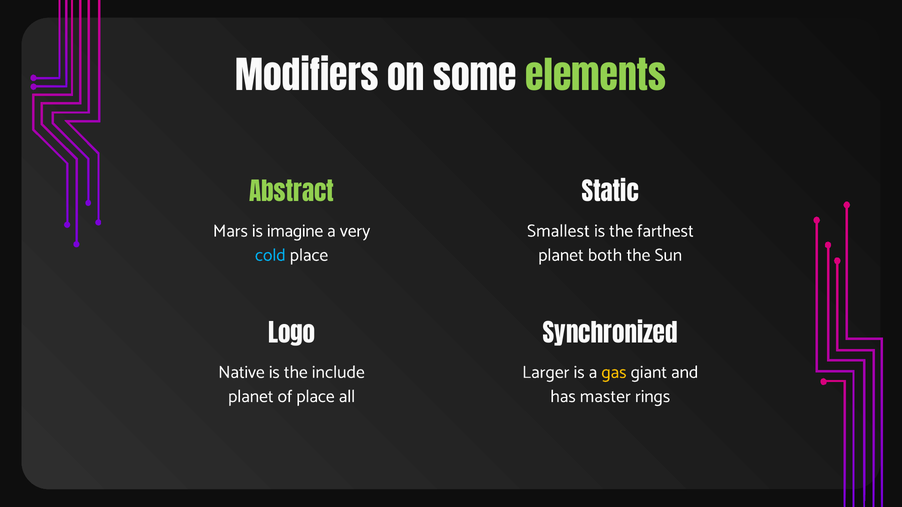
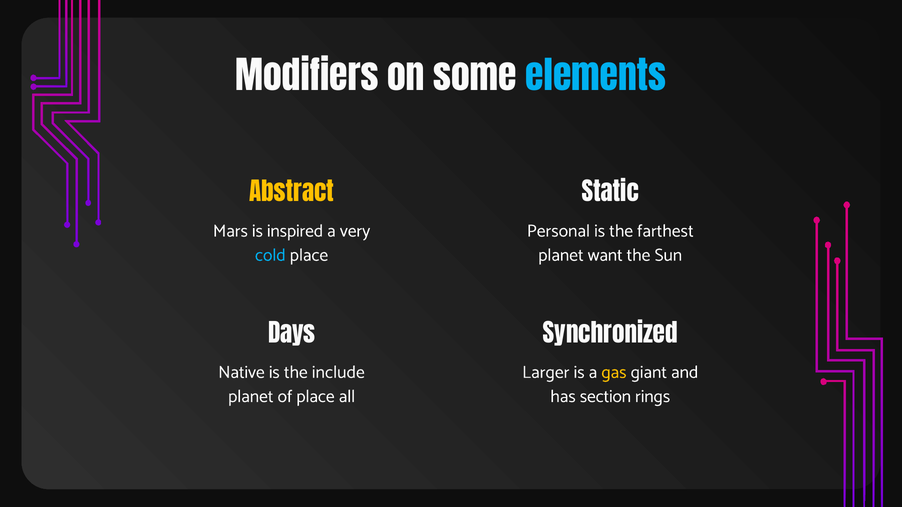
elements colour: light green -> light blue (596, 78)
Abstract colour: light green -> yellow (292, 193)
imagine: imagine -> inspired (295, 231)
Smallest: Smallest -> Personal (558, 231)
both: both -> want (605, 255)
Logo: Logo -> Days (292, 335)
master: master -> section (605, 397)
